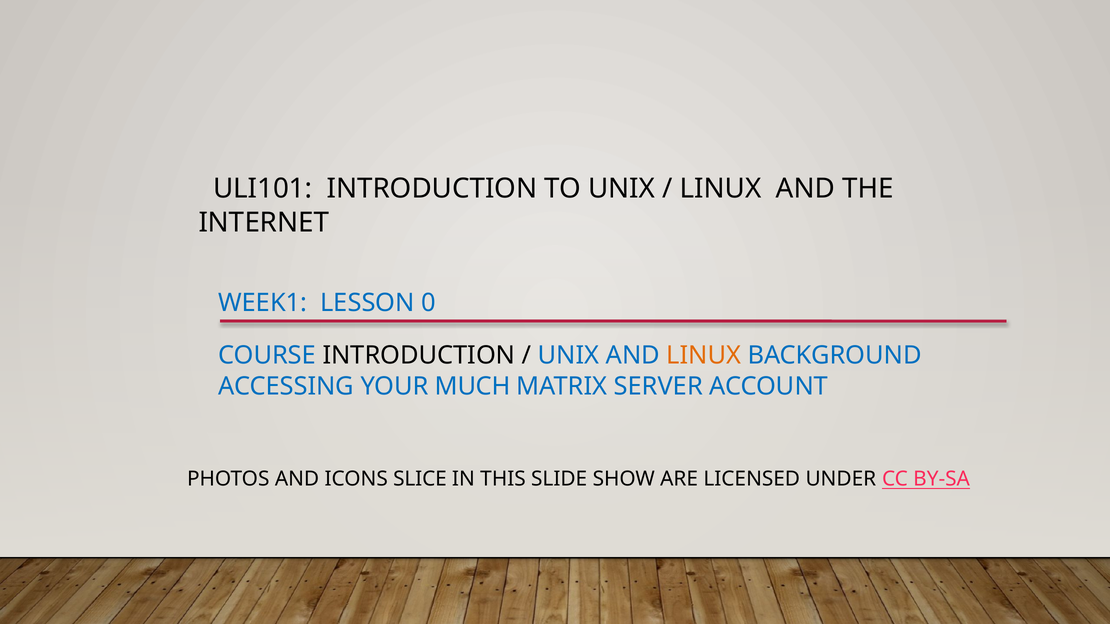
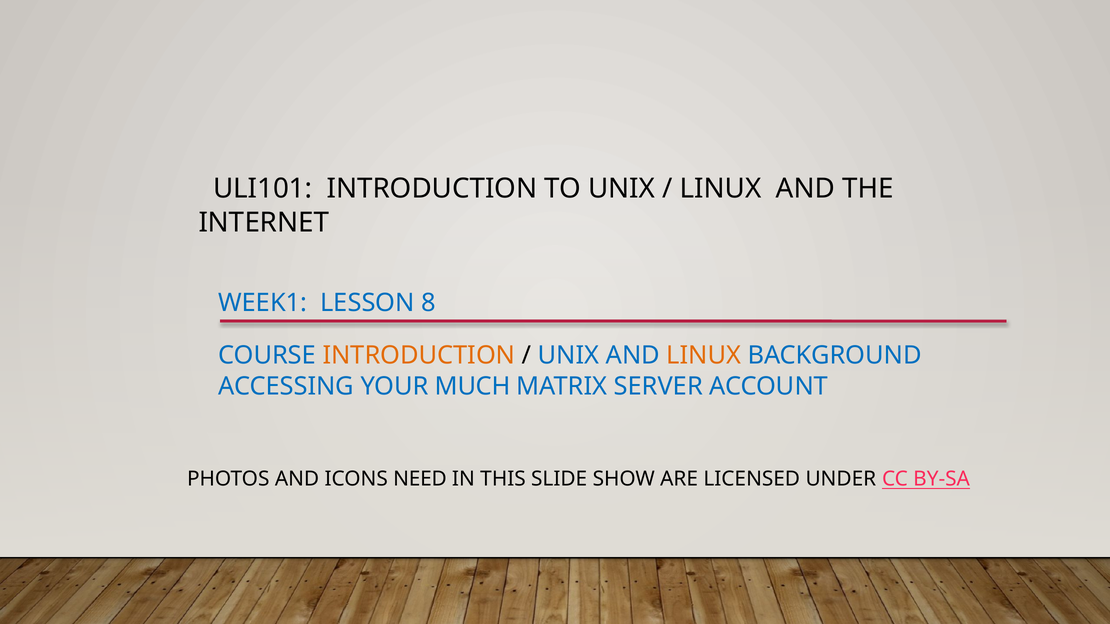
0: 0 -> 8 (429, 303)
INTRODUCTION colour: black -> orange (419, 355)
SLICE: SLICE -> NEED (420, 479)
